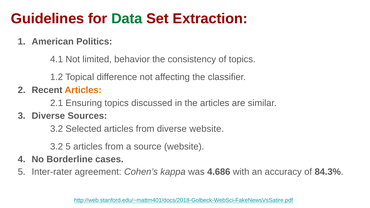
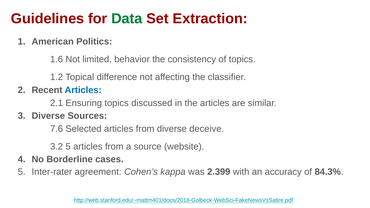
4.1: 4.1 -> 1.6 (57, 59)
Articles colour: orange -> blue (83, 90)
3.2: 3.2 -> 7.6 (57, 129)
diverse website: website -> deceive (207, 129)
4.686: 4.686 -> 2.399 (219, 172)
